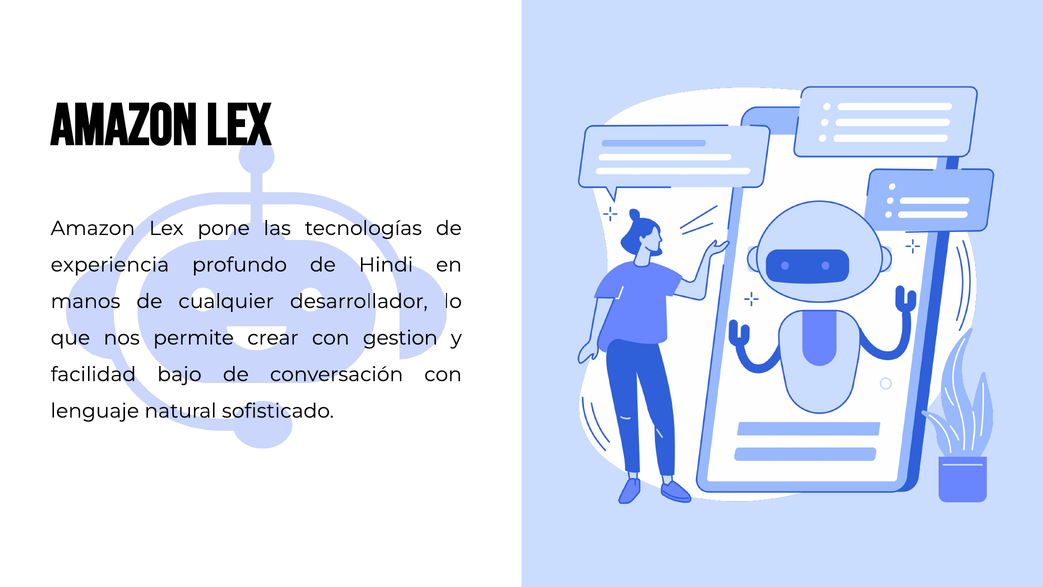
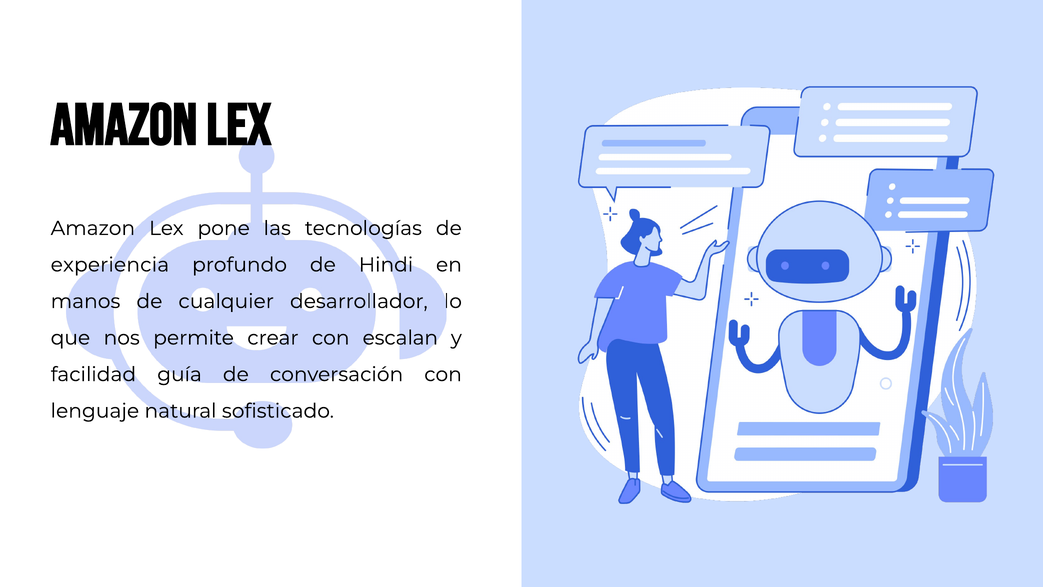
gestion: gestion -> escalan (400, 338)
bajo: bajo -> guía (180, 374)
